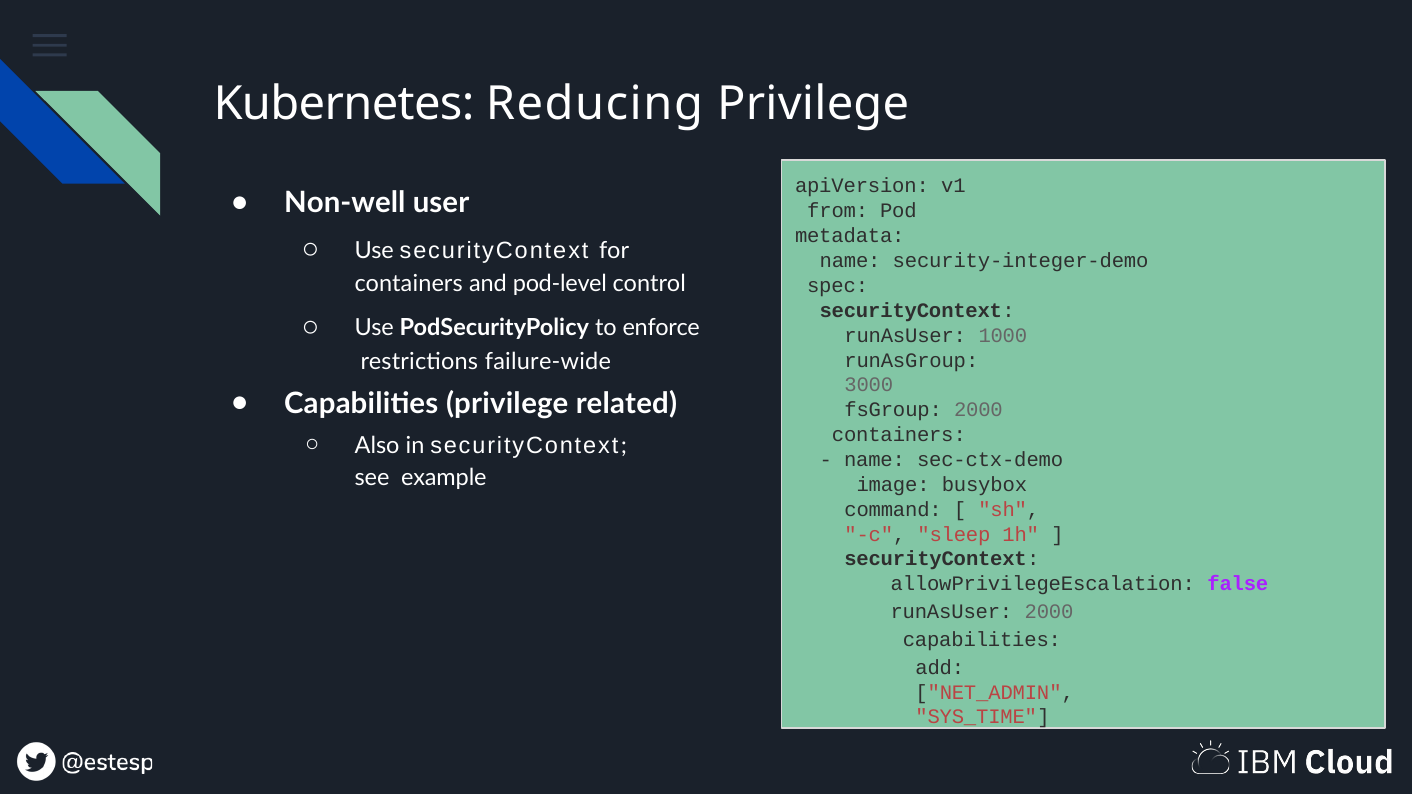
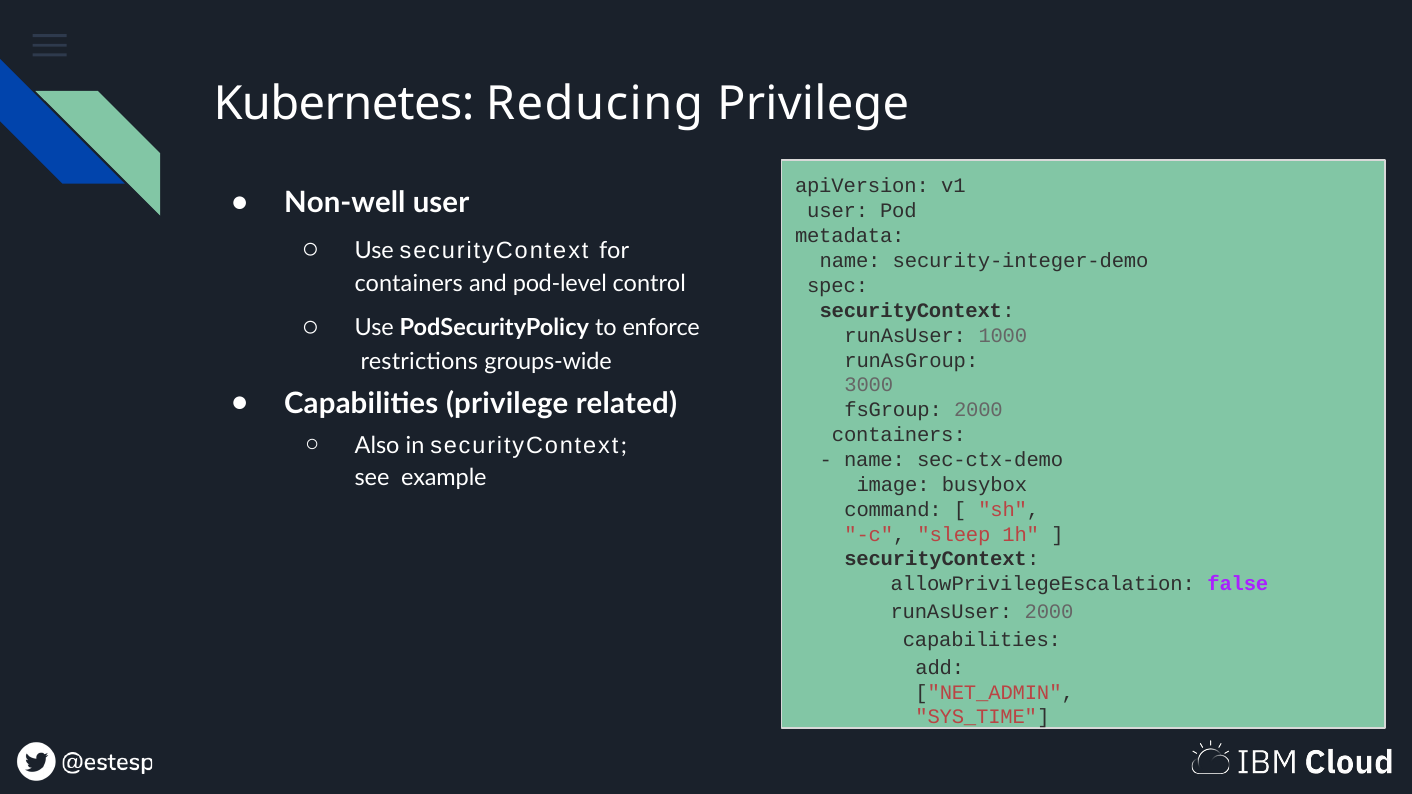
from: from -> user (838, 211)
failure-wide: failure-wide -> groups-wide (548, 362)
